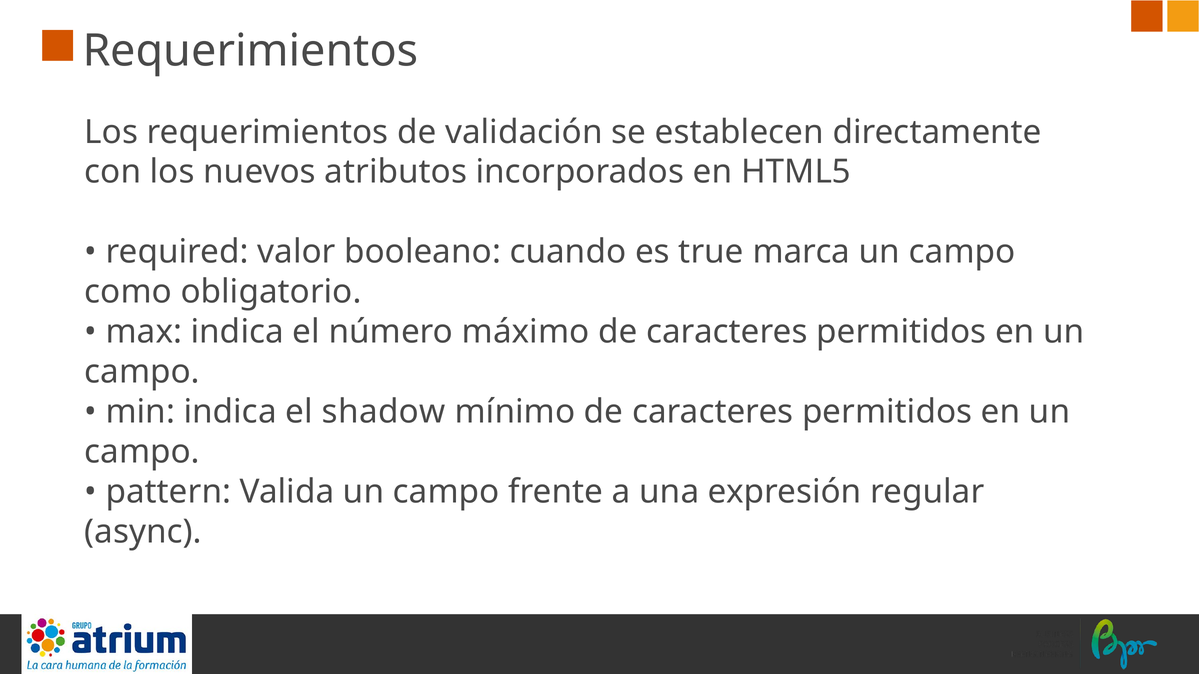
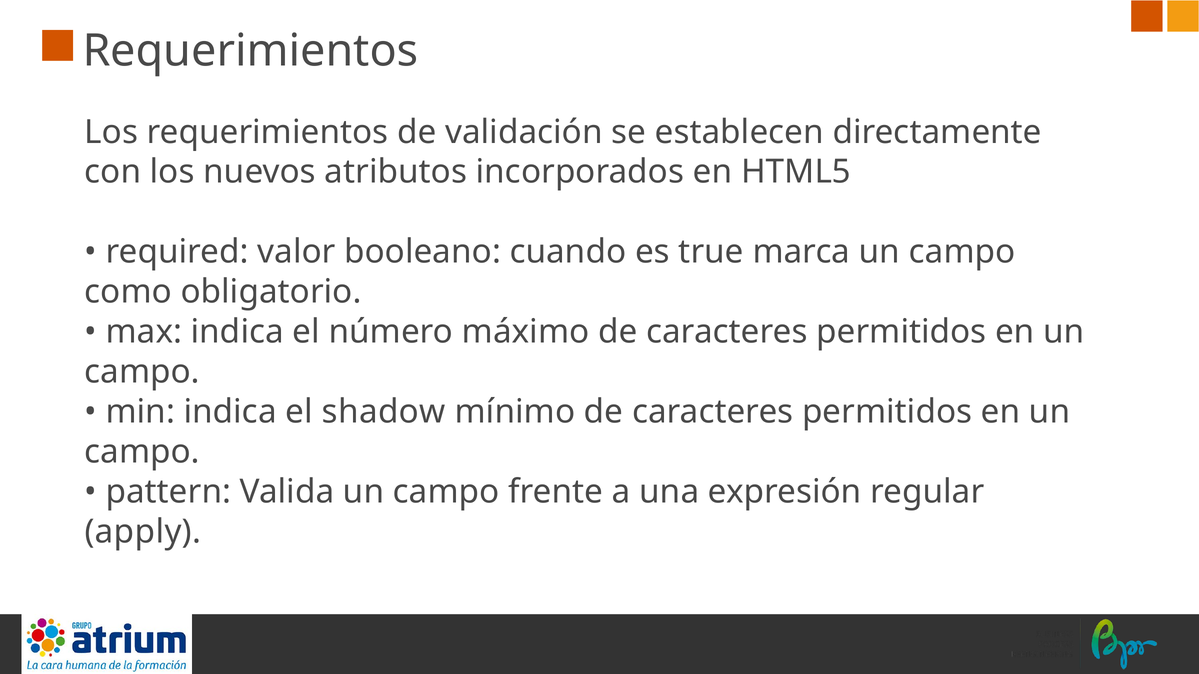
async: async -> apply (143, 532)
